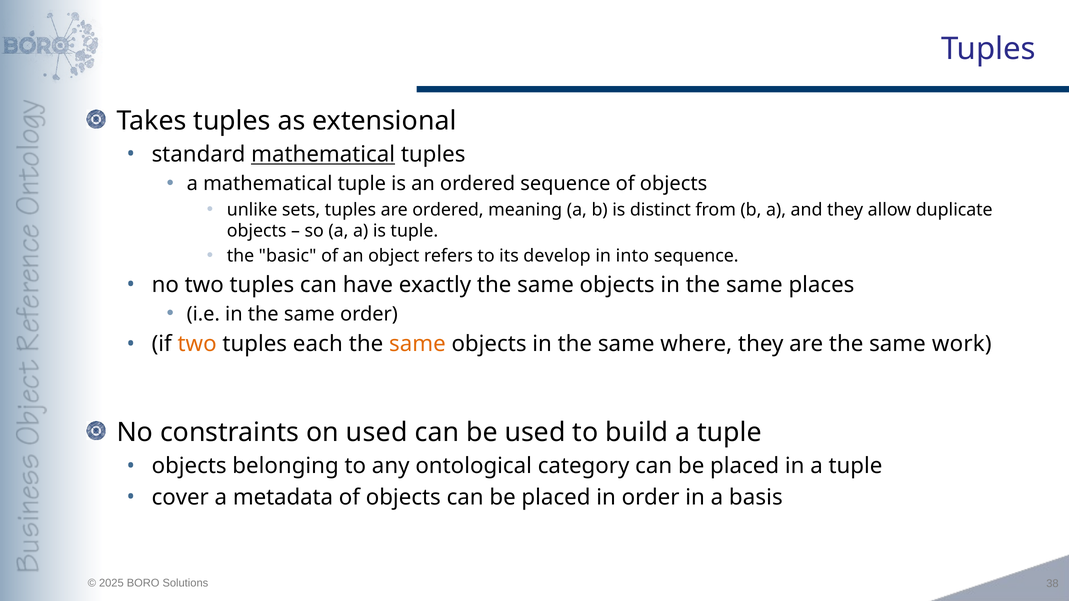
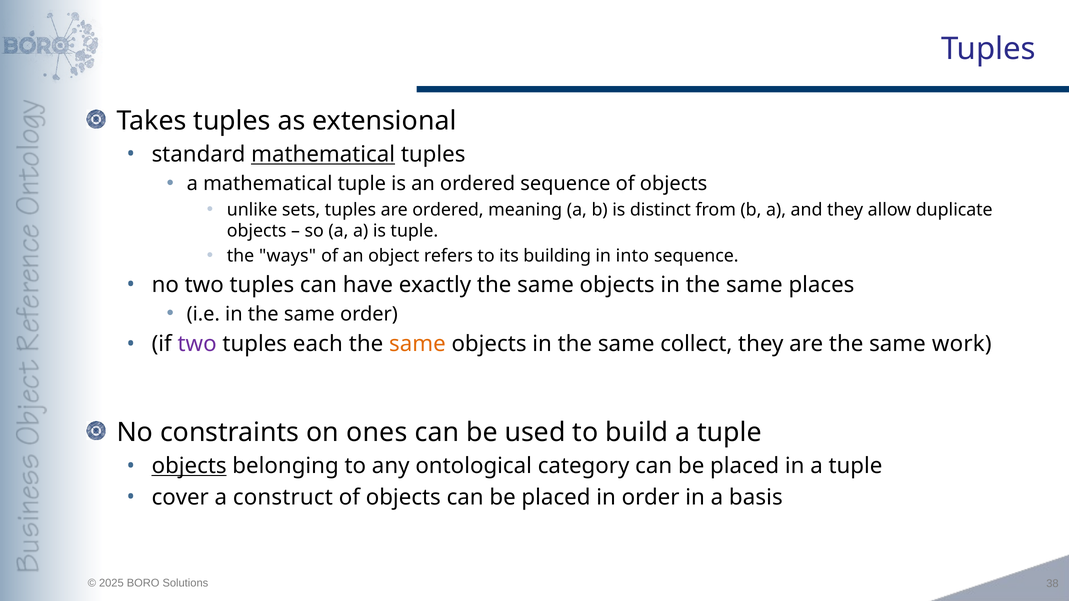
basic: basic -> ways (288, 256)
develop: develop -> building (557, 256)
two colour: orange -> purple (197, 344)
where: where -> collect (696, 344)
on used: used -> ones (377, 433)
objects underline: none -> present (189, 466)
metadata: metadata -> construct (283, 497)
